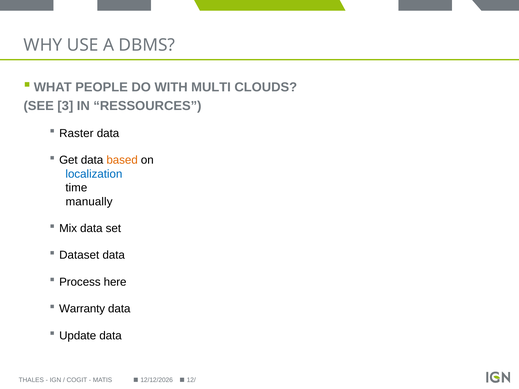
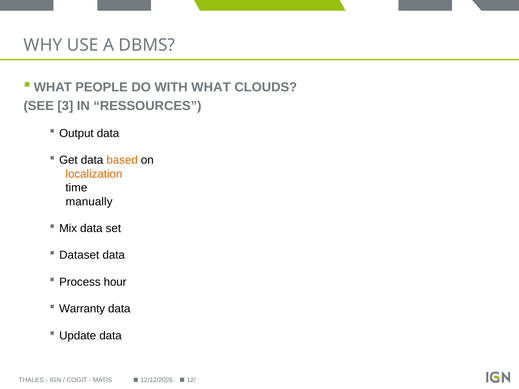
WITH MULTI: MULTI -> WHAT (211, 87)
Raster: Raster -> Output (76, 133)
localization colour: blue -> orange (94, 174)
here: here -> hour (115, 282)
